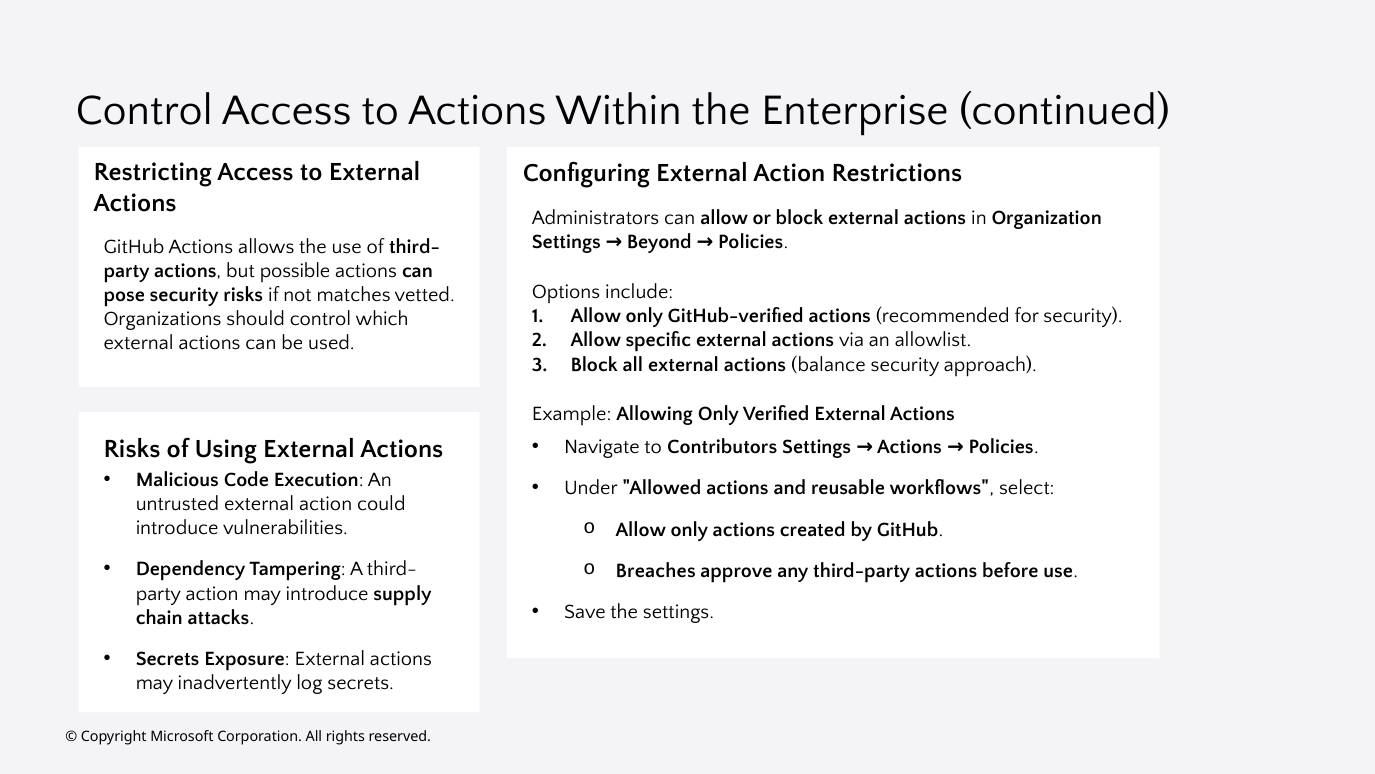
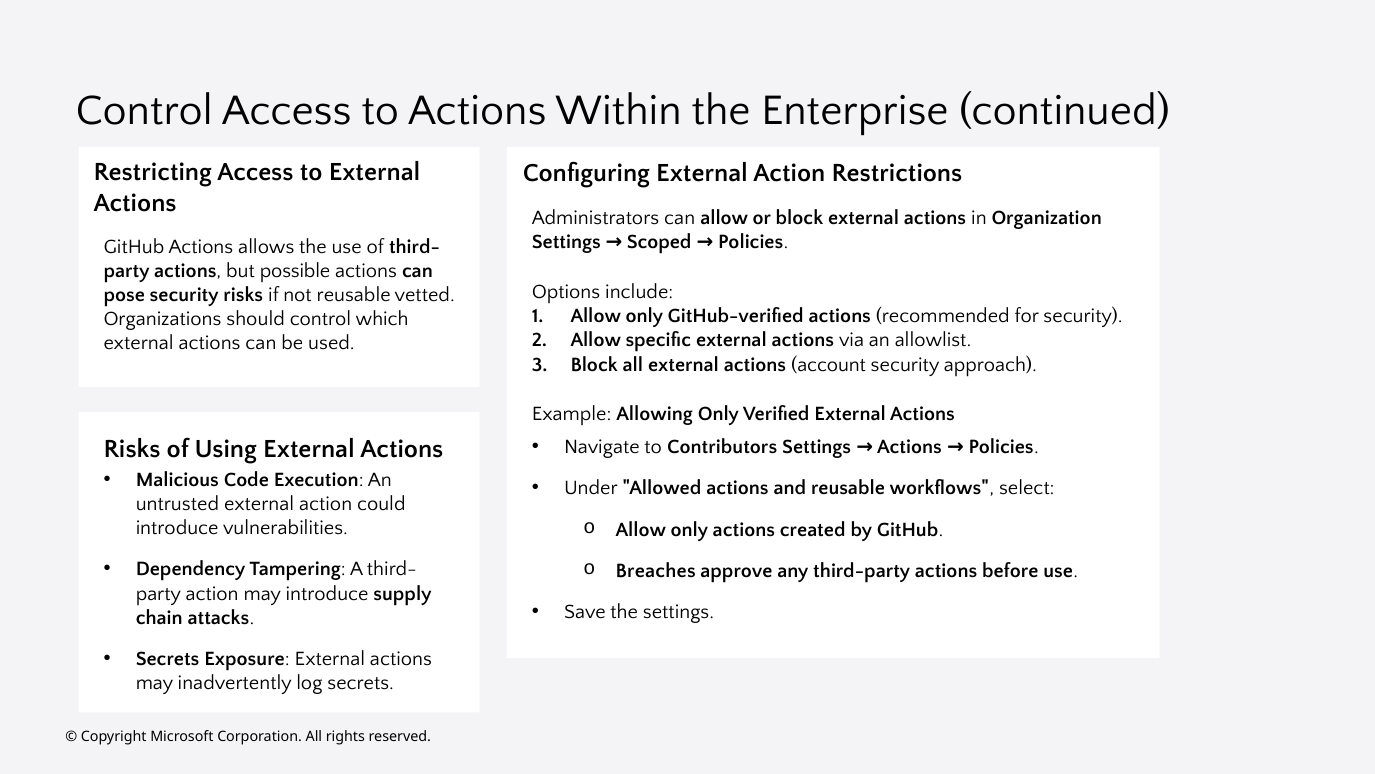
Beyond: Beyond -> Scoped (659, 242)
not matches: matches -> reusable (354, 295)
balance: balance -> account (829, 364)
